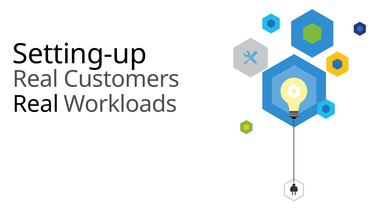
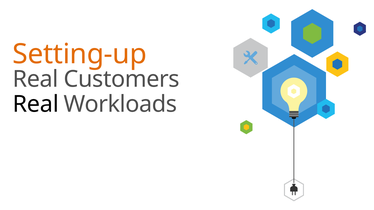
Setting-up colour: black -> orange (80, 54)
